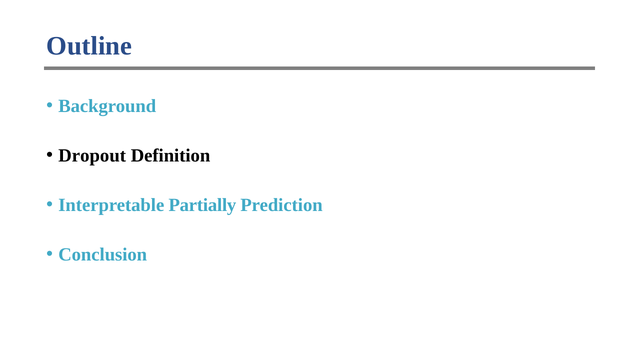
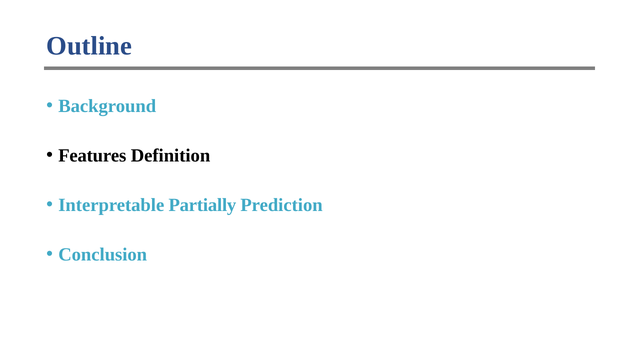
Dropout: Dropout -> Features (92, 156)
